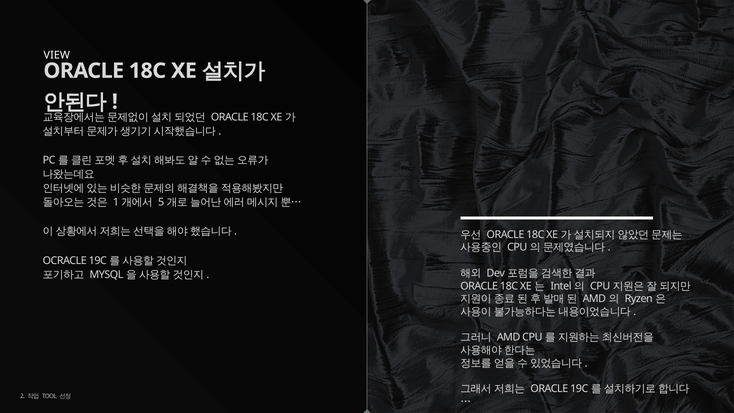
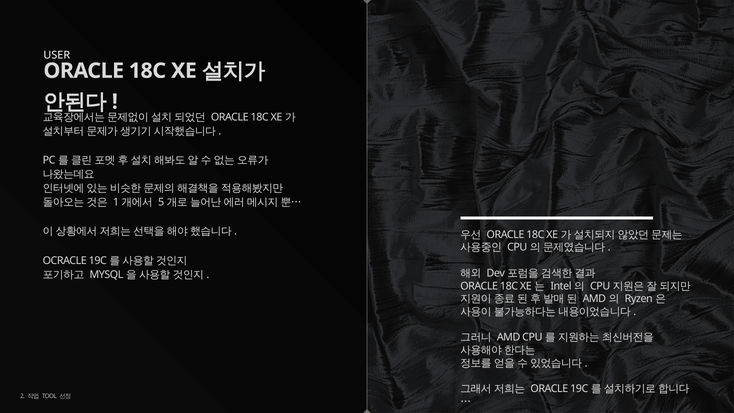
VIEW: VIEW -> USER (57, 55)
